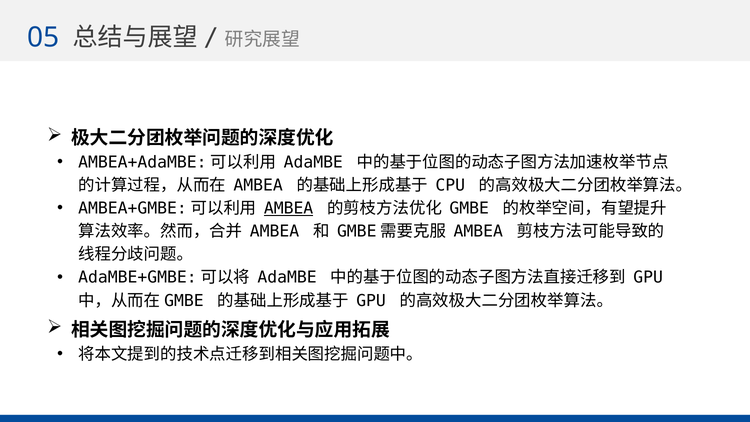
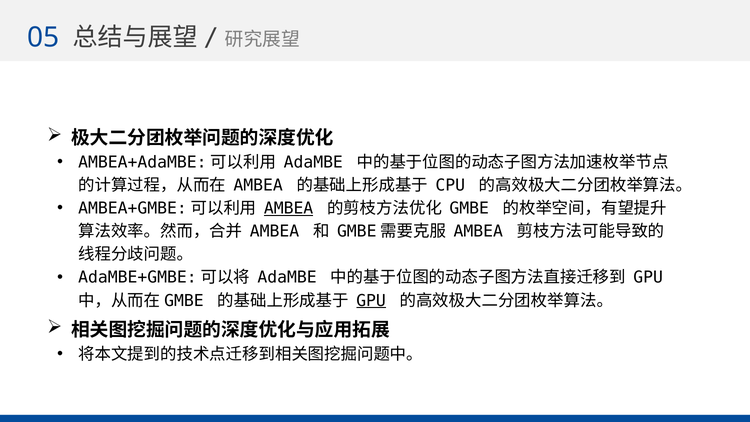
GPU underline: none -> present (371, 301)
